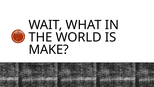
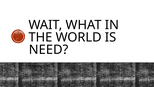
MAKE: MAKE -> NEED (49, 49)
